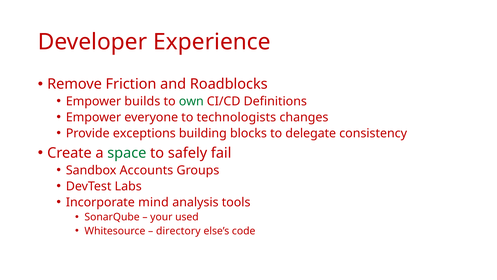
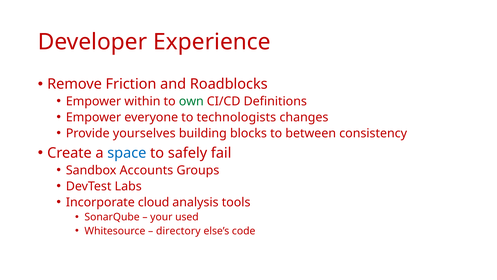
builds: builds -> within (142, 101)
exceptions: exceptions -> yourselves (144, 133)
delegate: delegate -> between (311, 133)
space colour: green -> blue (127, 153)
mind: mind -> cloud (154, 202)
